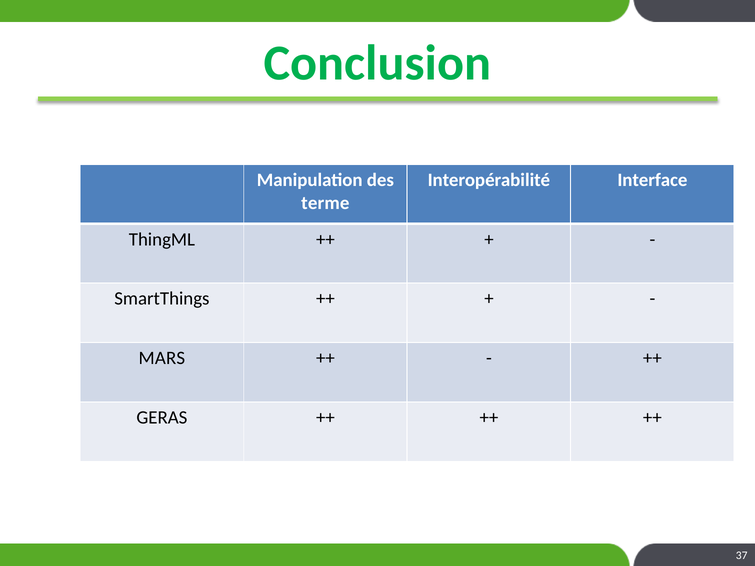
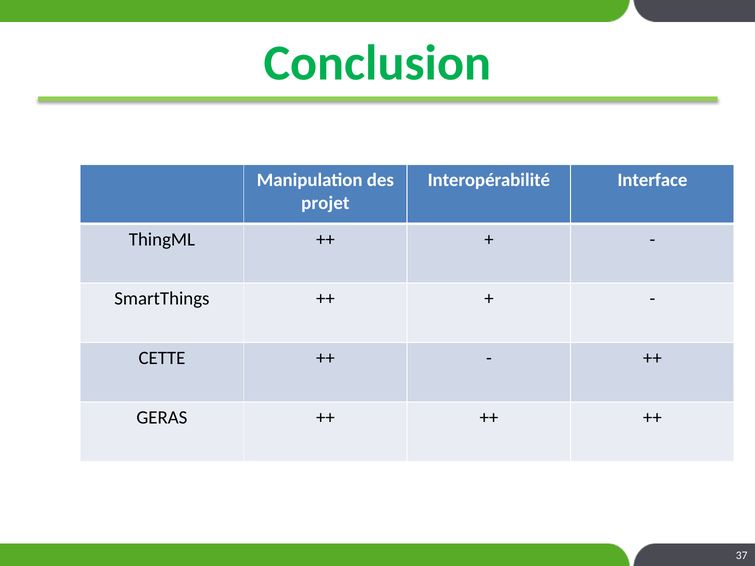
terme: terme -> projet (325, 203)
MARS: MARS -> CETTE (162, 358)
